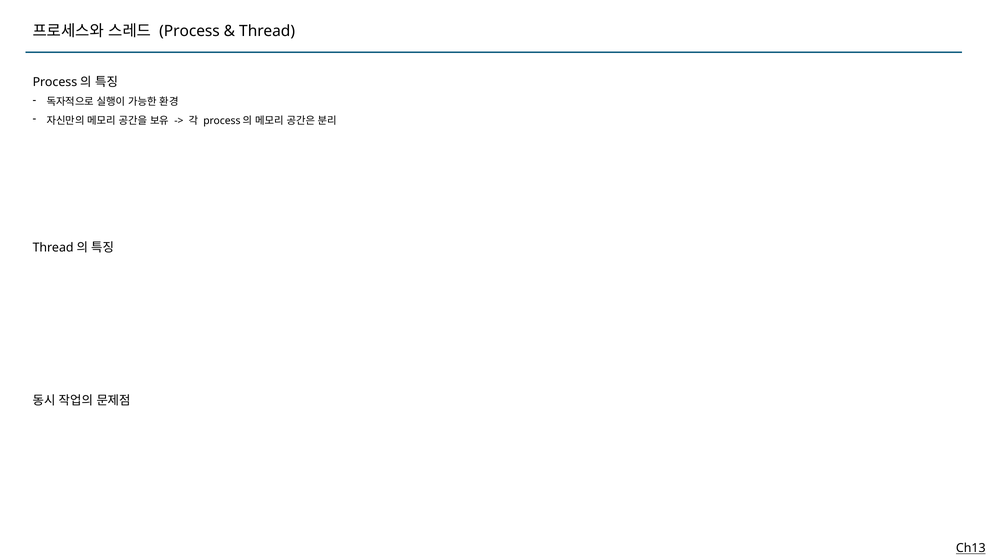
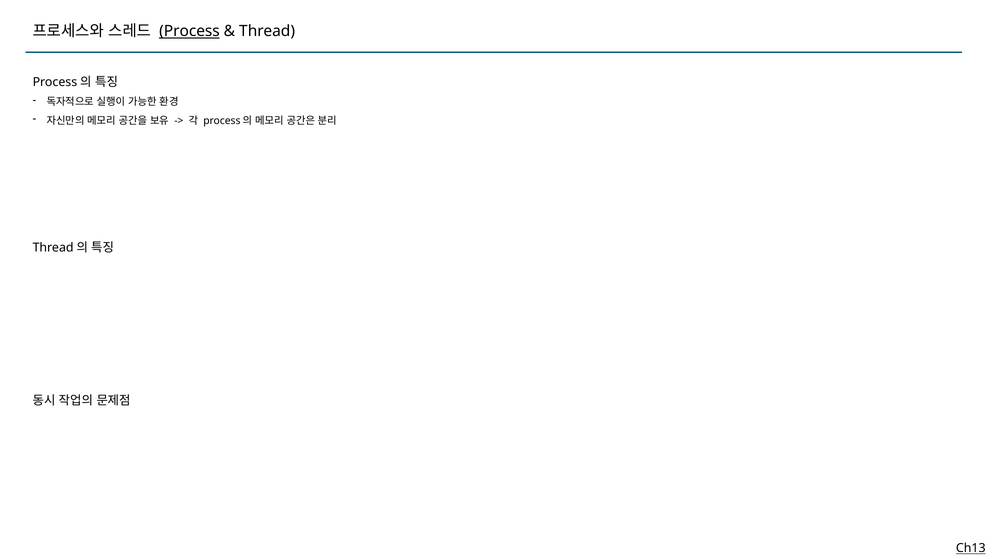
Process underline: none -> present (190, 31)
